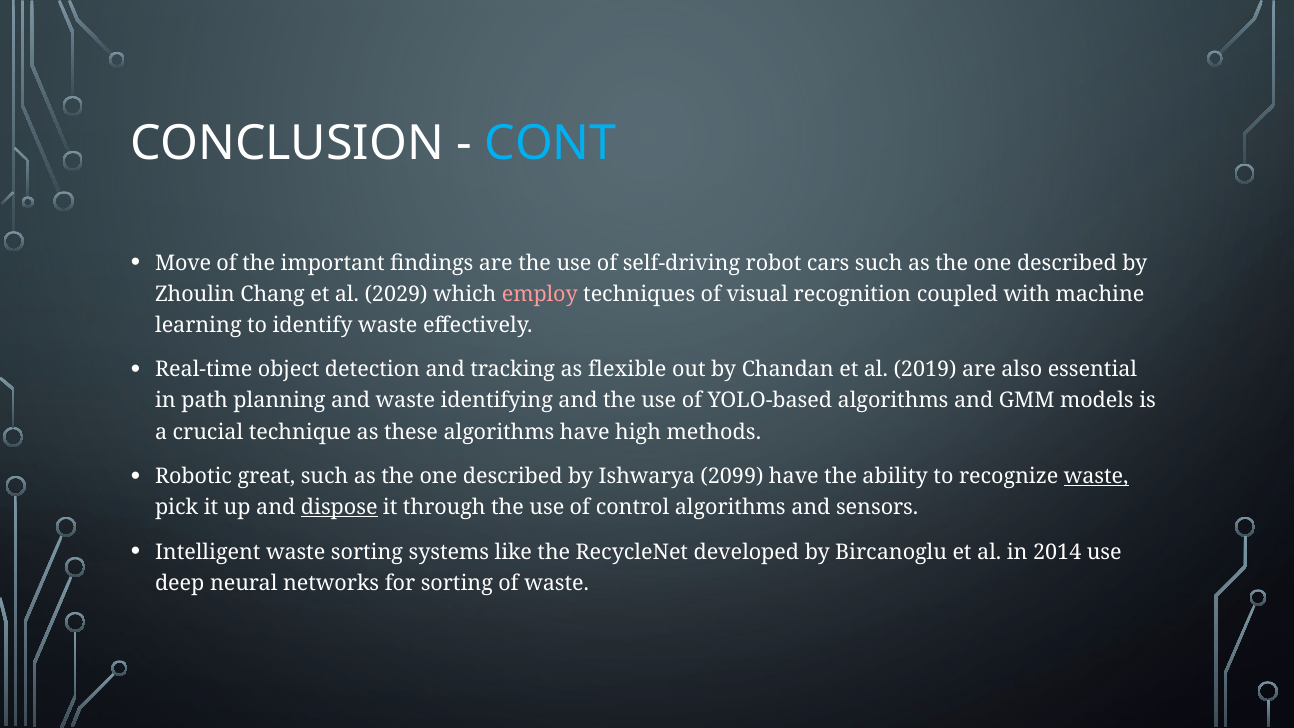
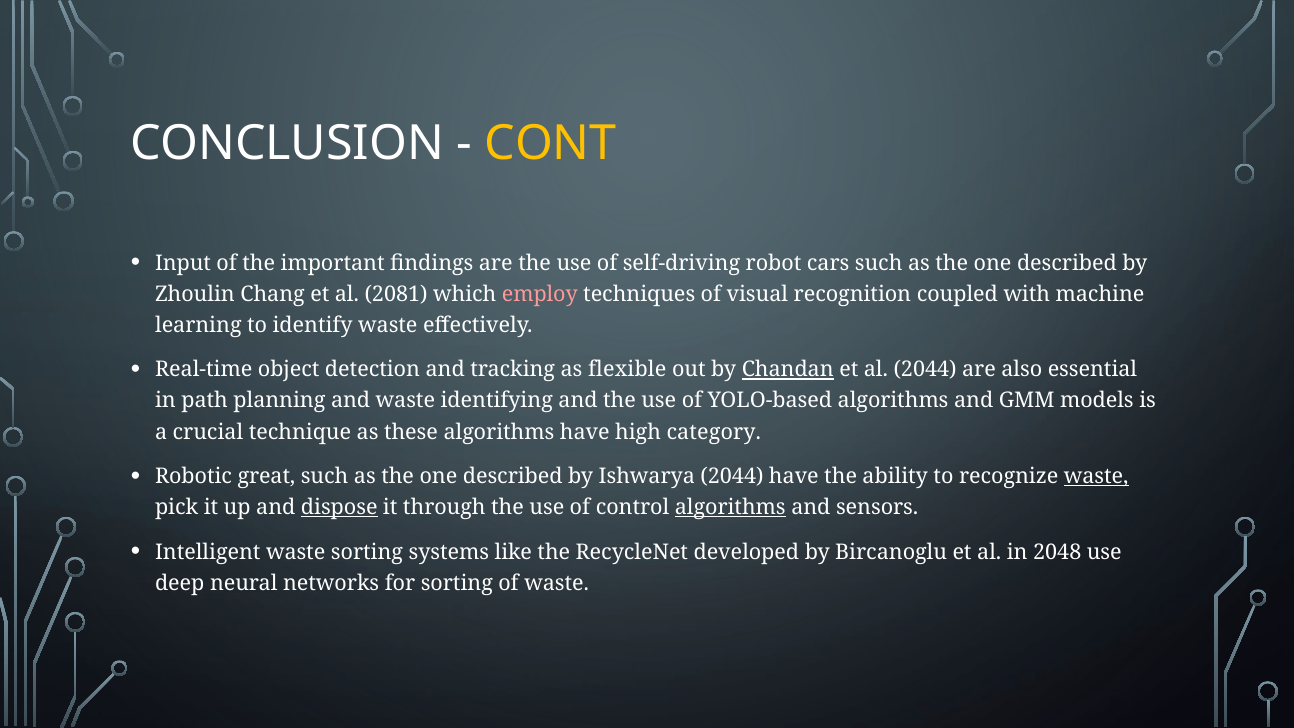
CONT colour: light blue -> yellow (551, 144)
Move: Move -> Input (183, 263)
2029: 2029 -> 2081 (396, 294)
Chandan underline: none -> present (788, 370)
al 2019: 2019 -> 2044 (925, 370)
methods: methods -> category (714, 432)
Ishwarya 2099: 2099 -> 2044 (732, 476)
algorithms underline: none -> present (730, 507)
2014: 2014 -> 2048 (1057, 552)
